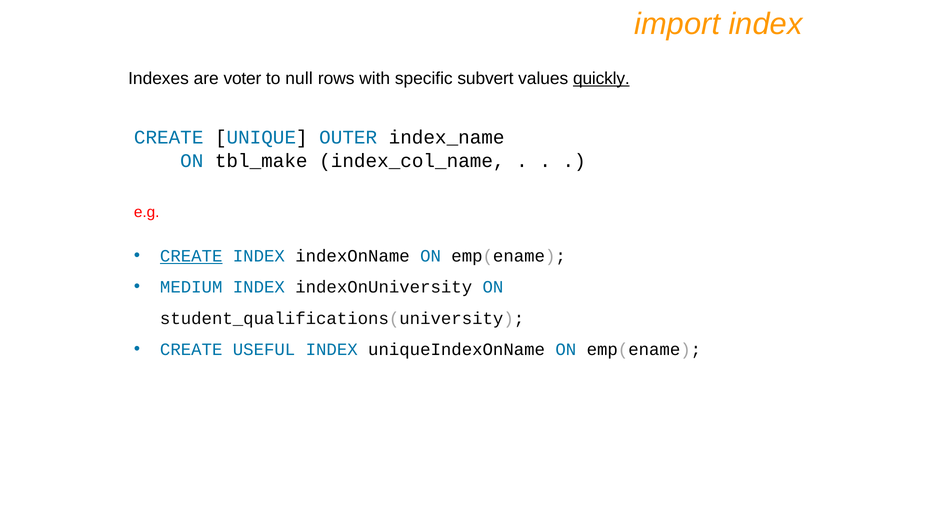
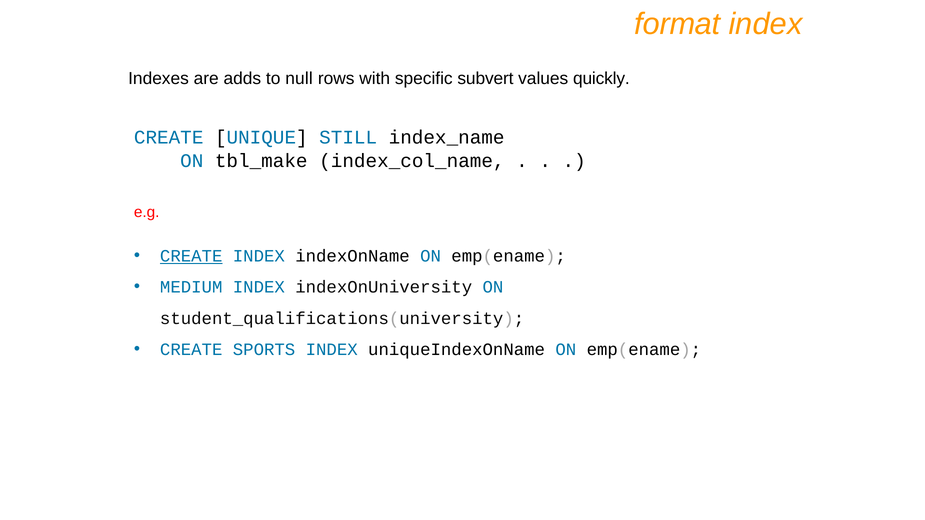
import: import -> format (677, 24)
voter: voter -> adds (242, 79)
quickly underline: present -> none (601, 79)
OUTER: OUTER -> STILL (348, 138)
USEFUL: USEFUL -> SPORTS (264, 350)
